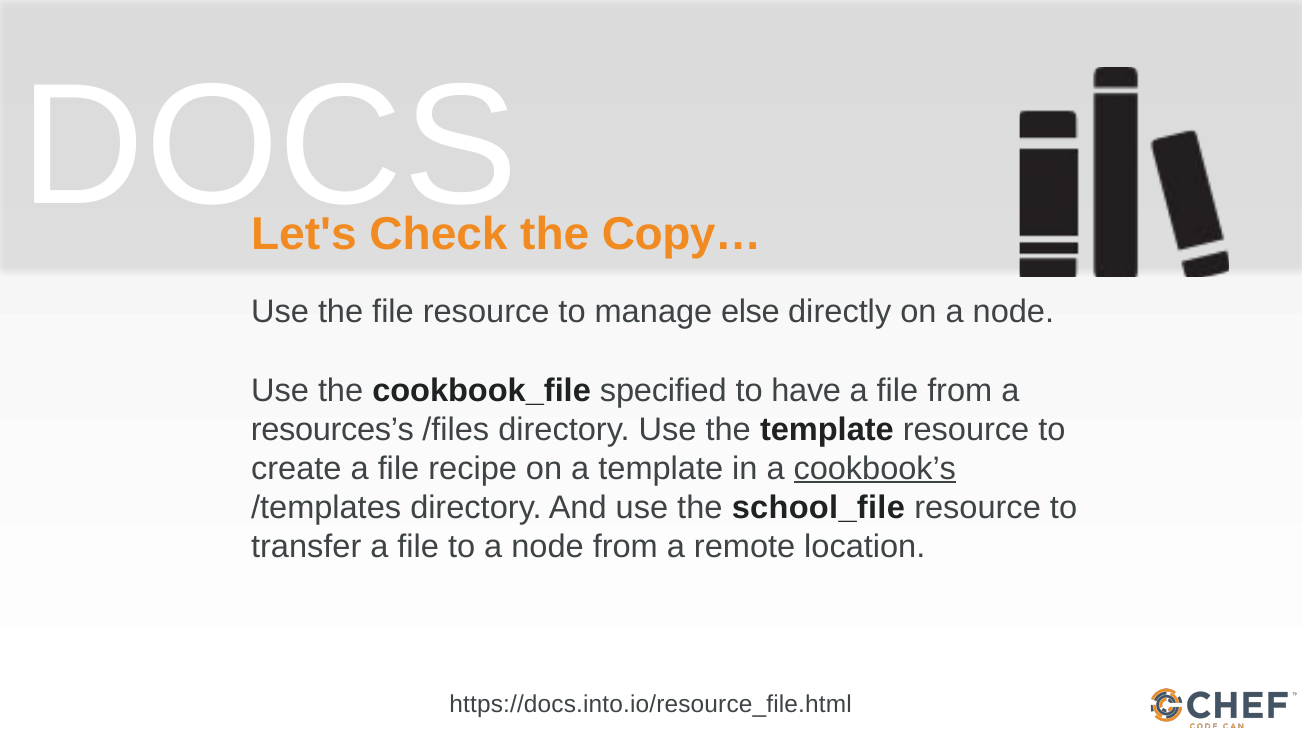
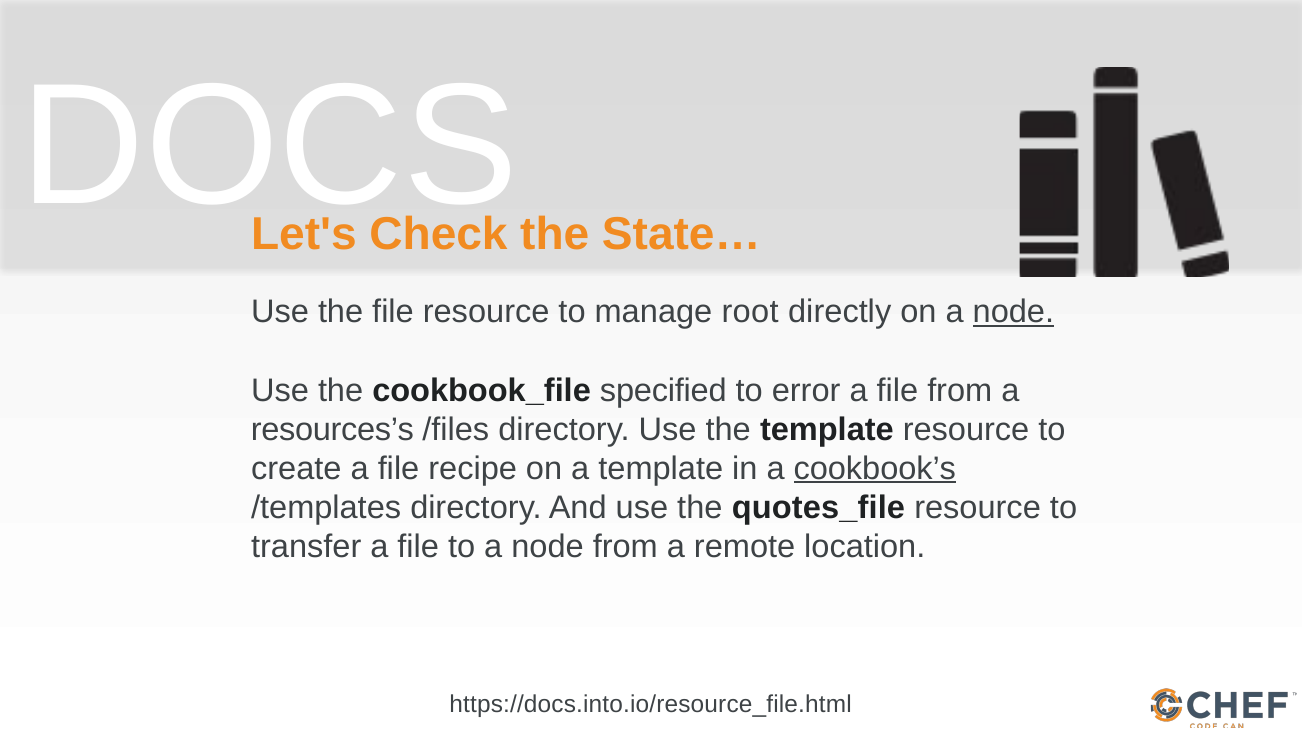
Copy…: Copy… -> State… (681, 234)
else: else -> root (750, 312)
node underline: none -> present (1013, 312)
have: have -> error (806, 390)
school_file: school_file -> quotes_file (818, 508)
